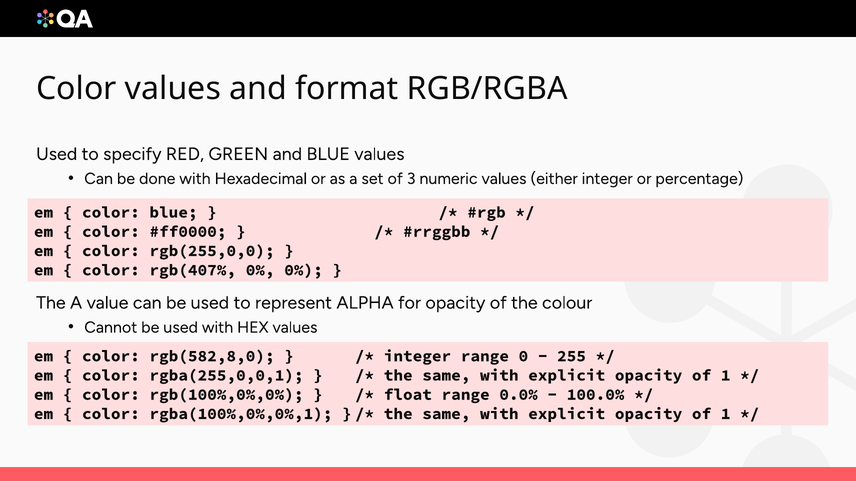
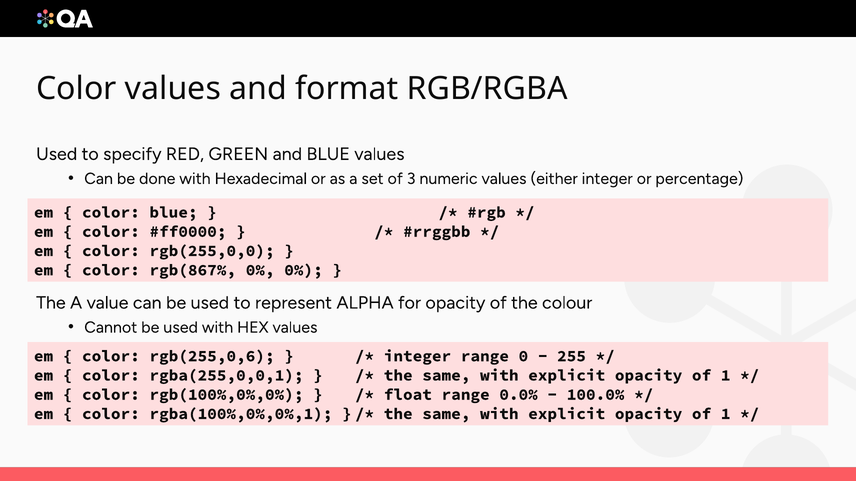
rgb(407%: rgb(407% -> rgb(867% (193, 270)
rgb(582,8,0: rgb(582,8,0 -> rgb(255,0,6 (212, 356)
